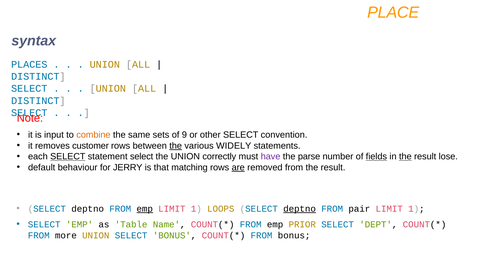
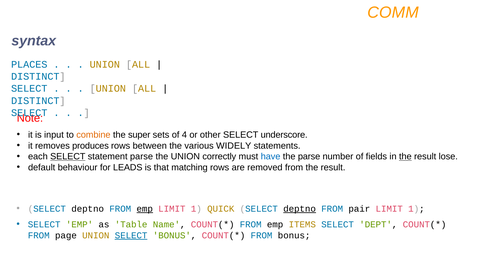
PLACE: PLACE -> COMM (393, 13)
same: same -> super (139, 135)
9: 9 -> 4 (184, 135)
convention: convention -> underscore (284, 135)
customer: customer -> produces (90, 146)
the underline: present -> none (176, 146)
statement select: select -> parse (142, 156)
have colour: purple -> blue (271, 156)
fields underline: present -> none (376, 156)
JERRY: JERRY -> LEADS (128, 167)
are underline: present -> none (238, 167)
LOOPS: LOOPS -> QUICK (221, 209)
PRIOR: PRIOR -> ITEMS (302, 224)
more: more -> page (66, 235)
SELECT underline: none -> present (131, 235)
